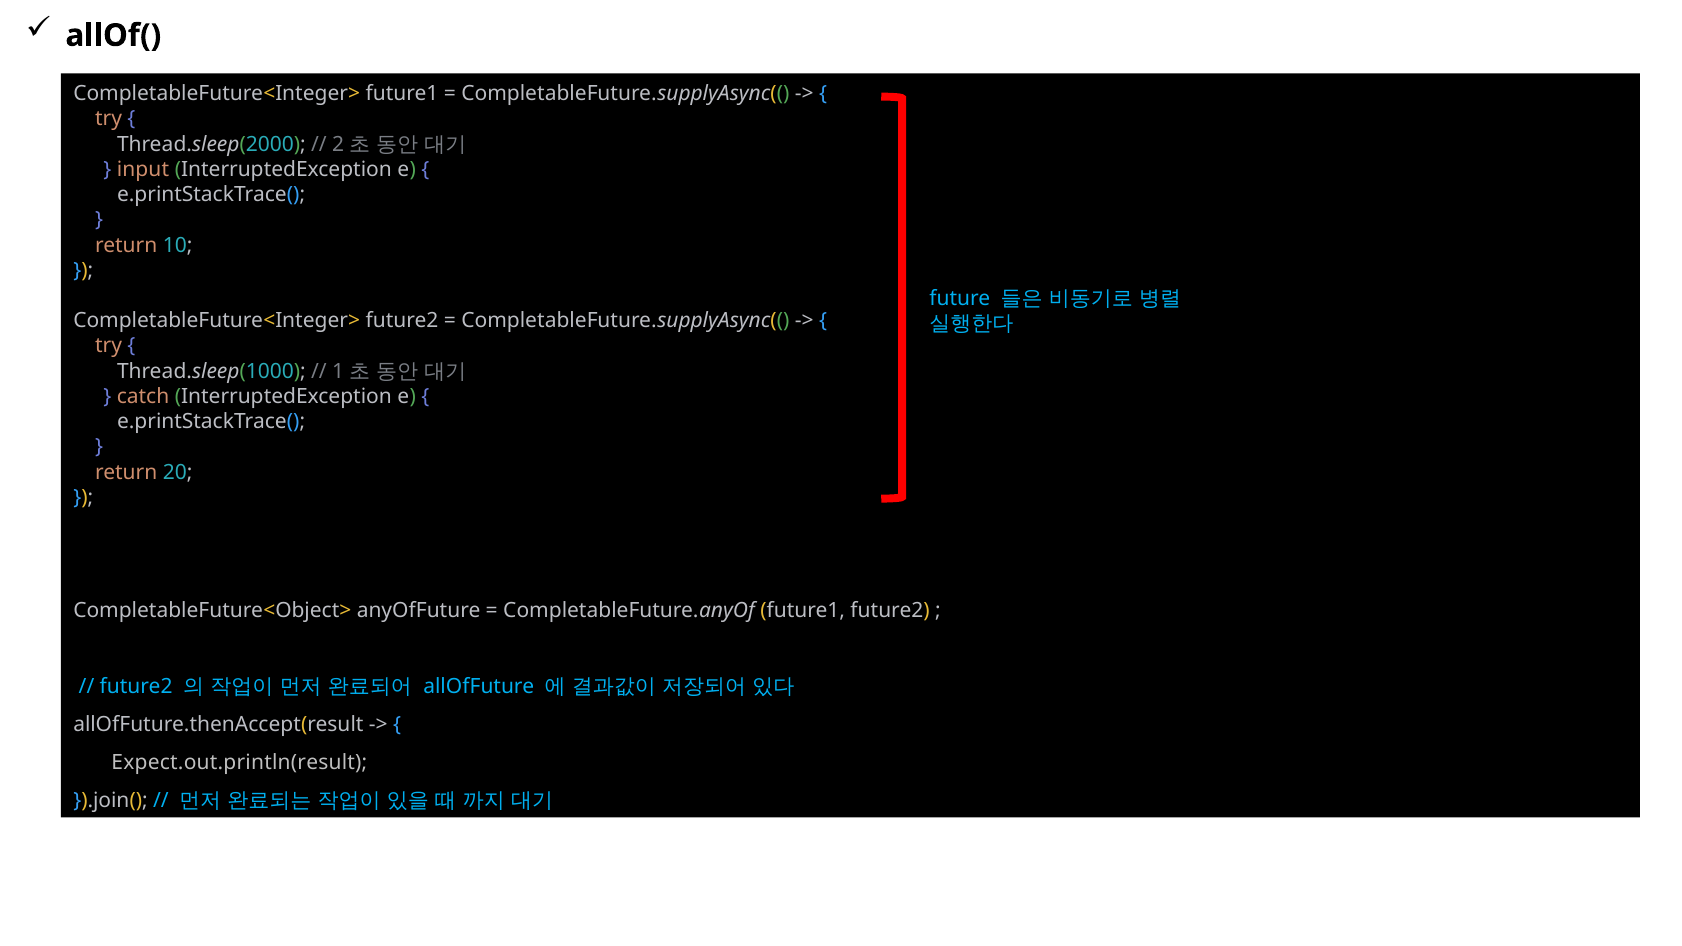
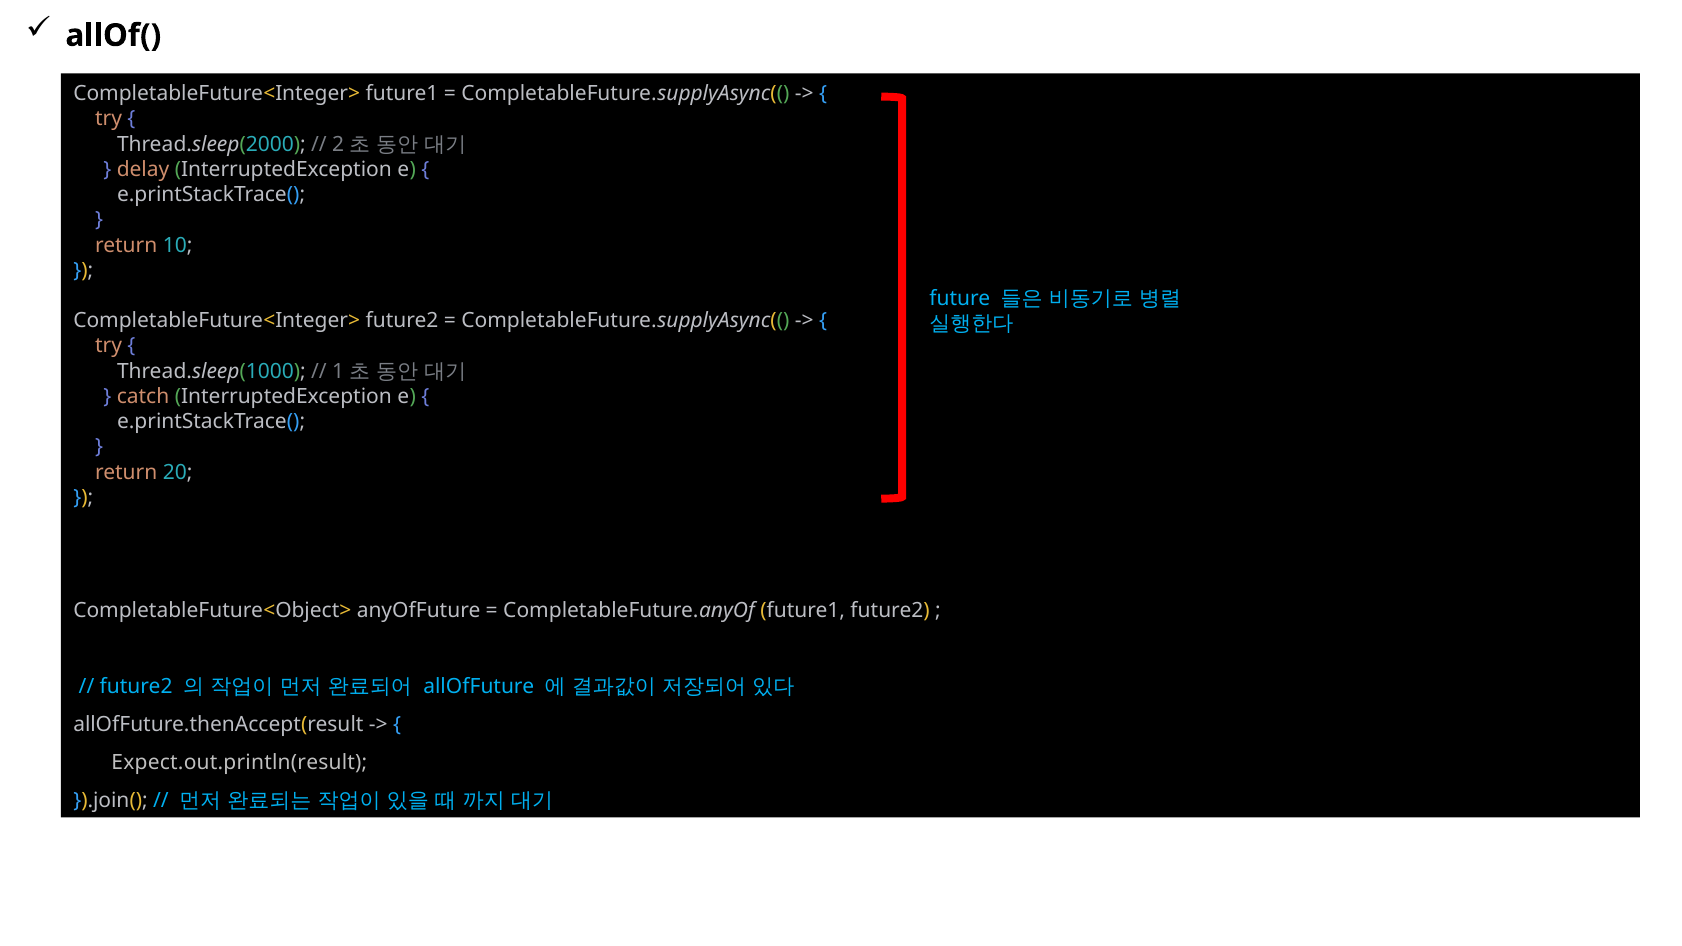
input: input -> delay (143, 169)
